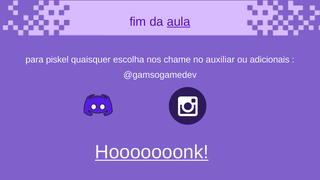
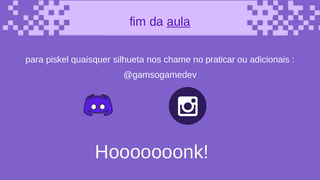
escolha: escolha -> silhueta (129, 60)
auxiliar: auxiliar -> praticar (220, 60)
Hooooooonk underline: present -> none (152, 152)
